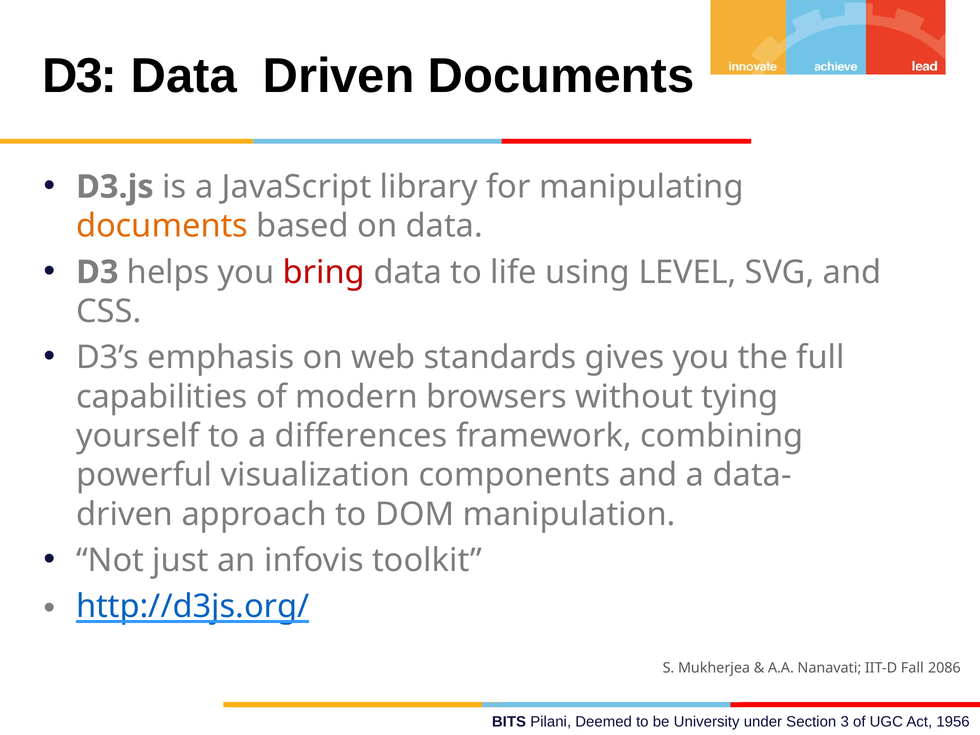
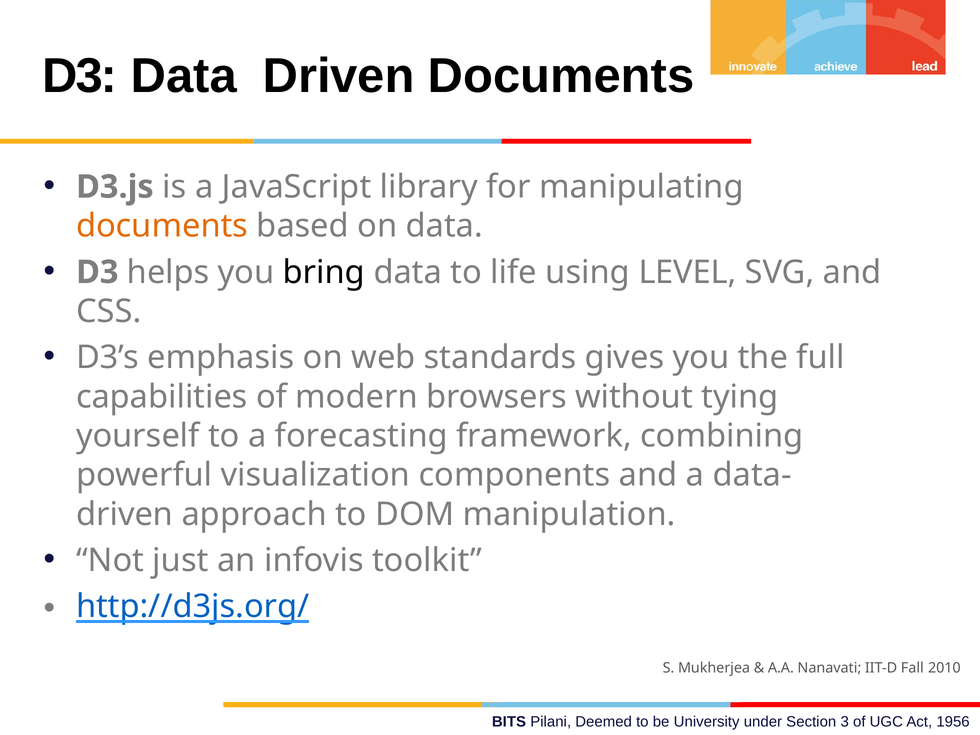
bring colour: red -> black (324, 272)
differences: differences -> forecasting (361, 436)
2086: 2086 -> 2010 (944, 668)
